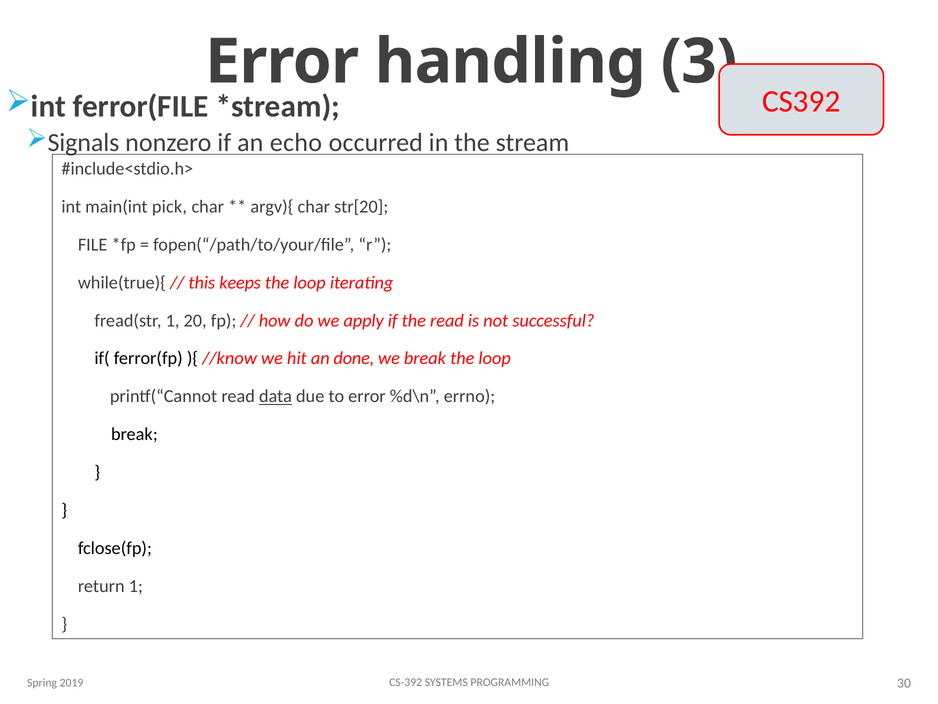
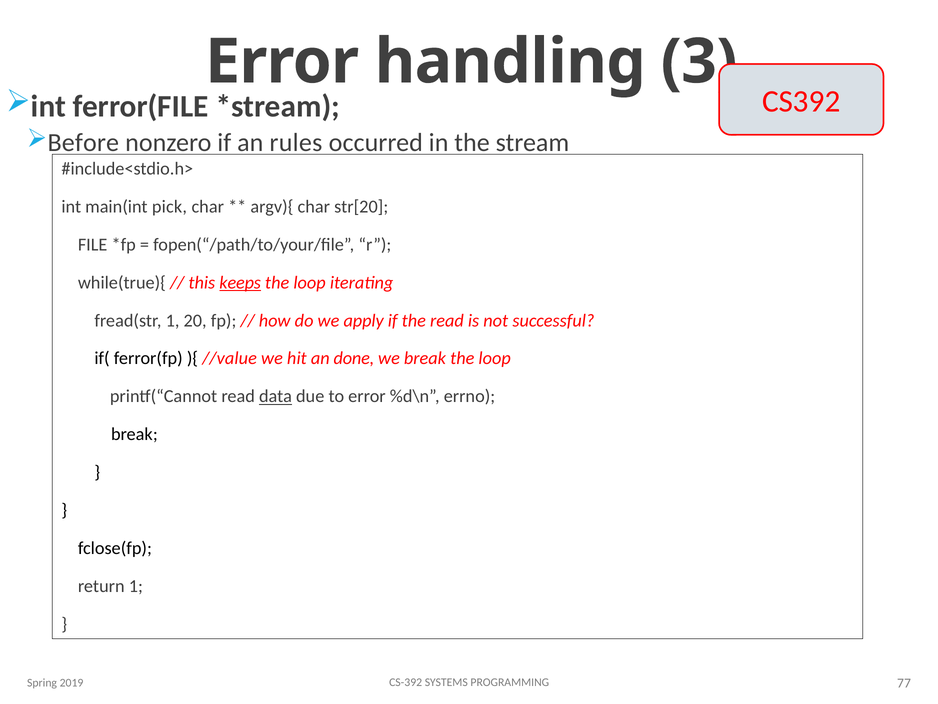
Signals: Signals -> Before (83, 142)
echo: echo -> rules (296, 142)
keeps underline: none -> present (240, 282)
//know: //know -> //value (230, 358)
30: 30 -> 77 (904, 683)
